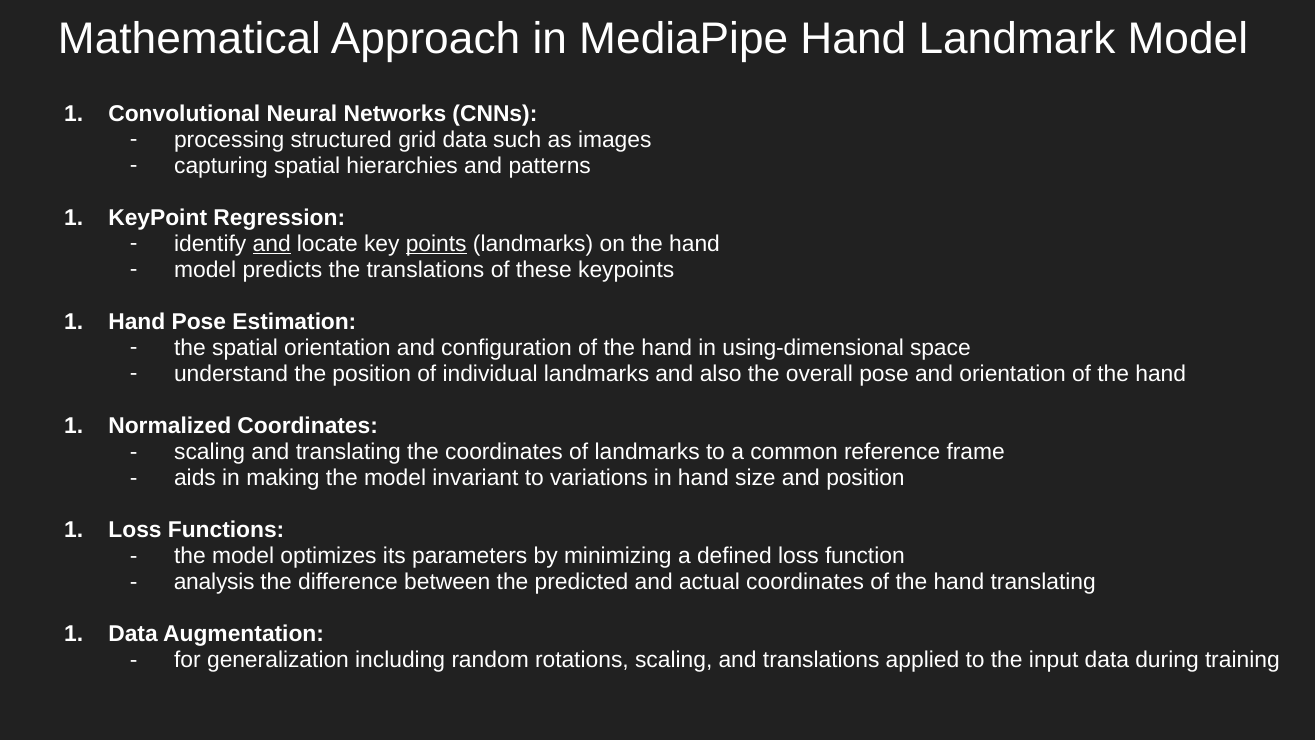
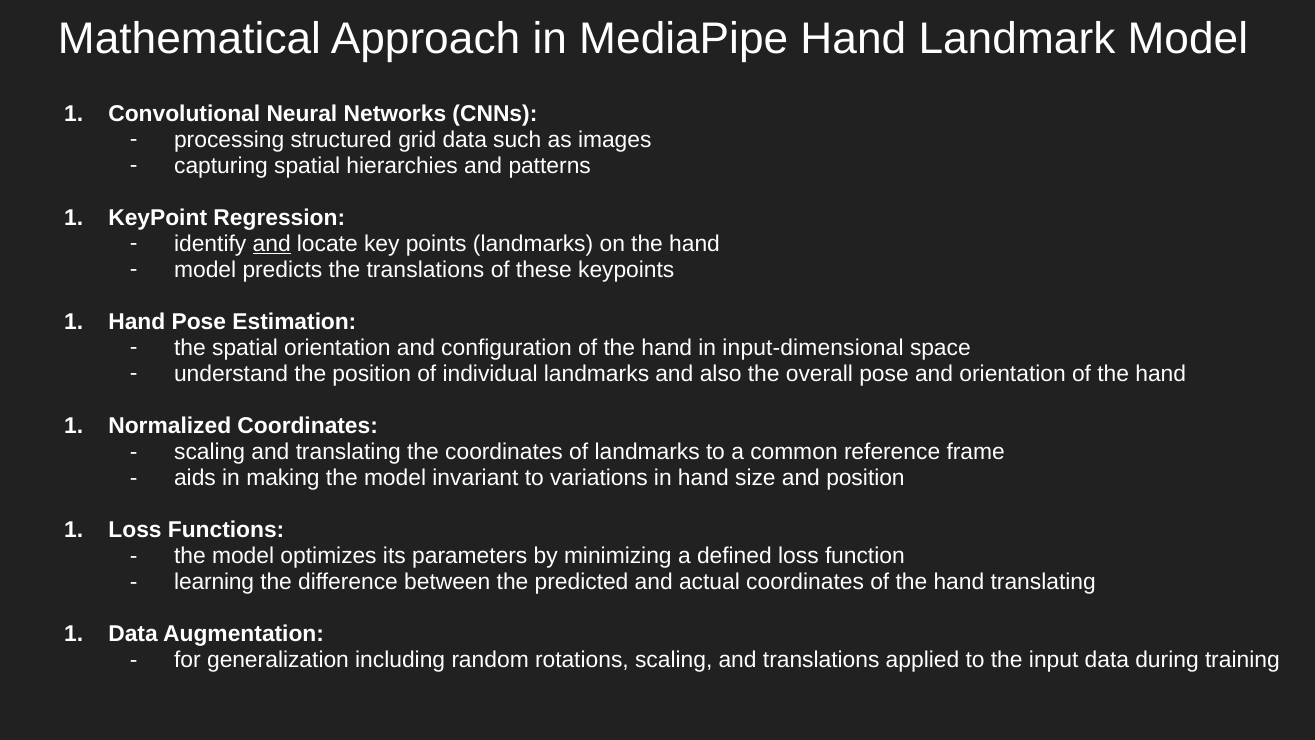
points underline: present -> none (436, 244)
using-dimensional: using-dimensional -> input-dimensional (813, 348)
analysis: analysis -> learning (214, 582)
